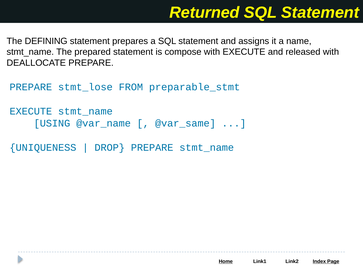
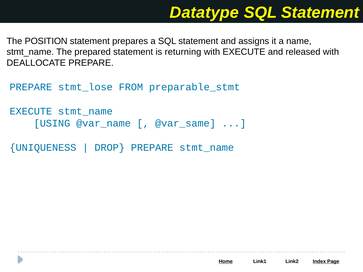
Returned: Returned -> Datatype (204, 13)
DEFINING: DEFINING -> POSITION (46, 41)
compose: compose -> returning (183, 52)
